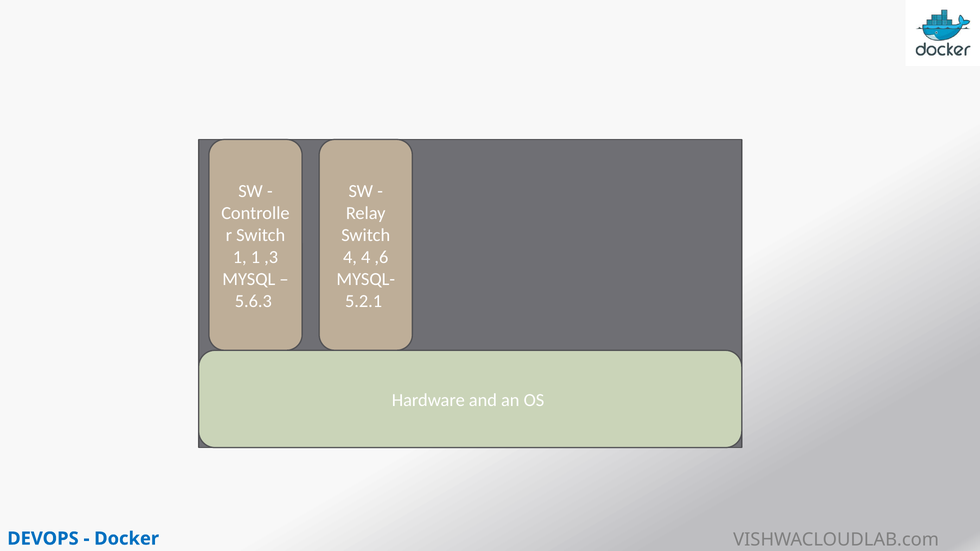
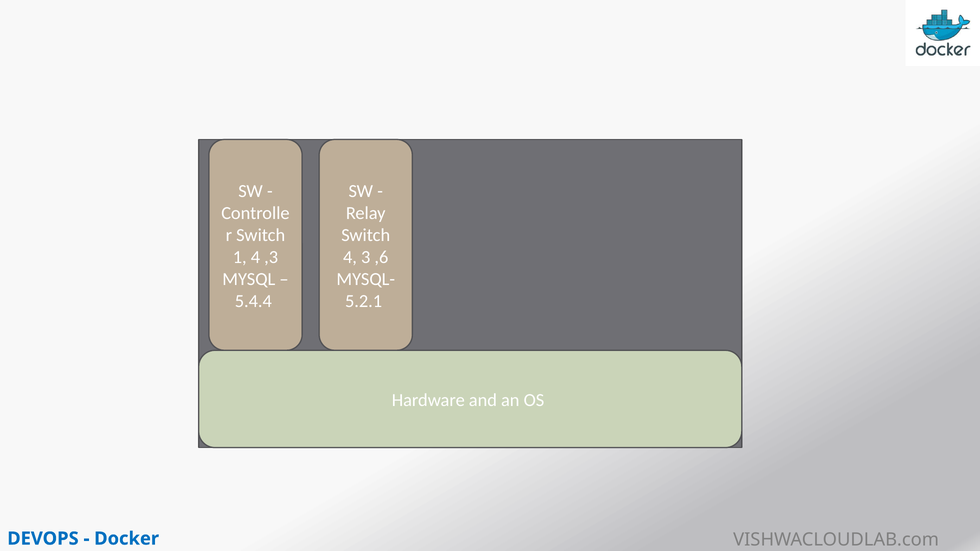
1 1: 1 -> 4 (255, 257)
4 4: 4 -> 3 (366, 257)
5.6.3: 5.6.3 -> 5.4.4 (253, 301)
